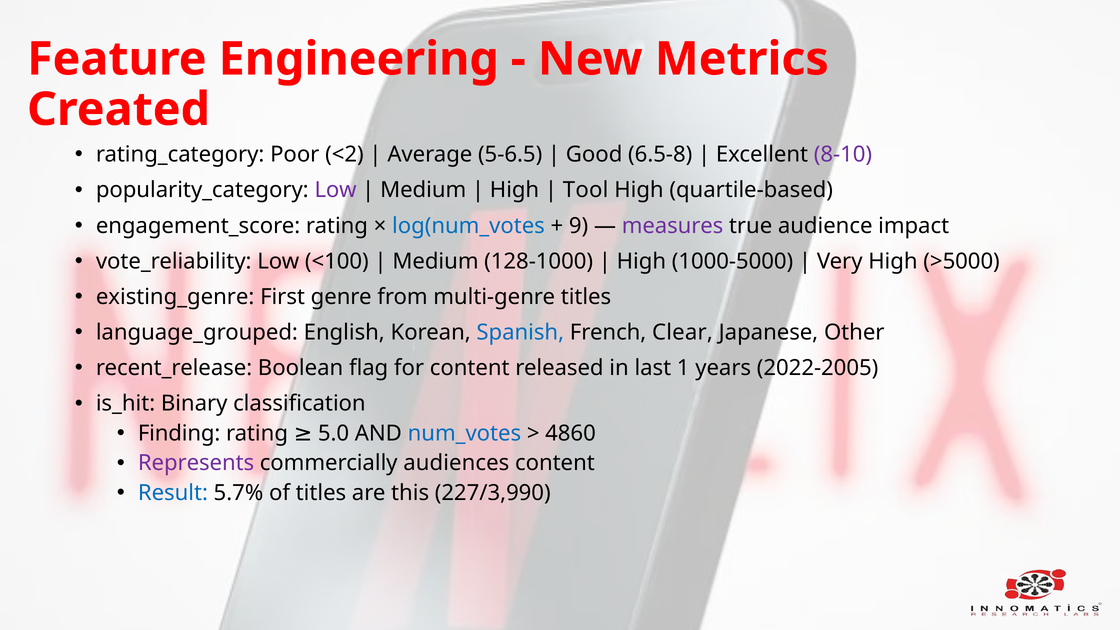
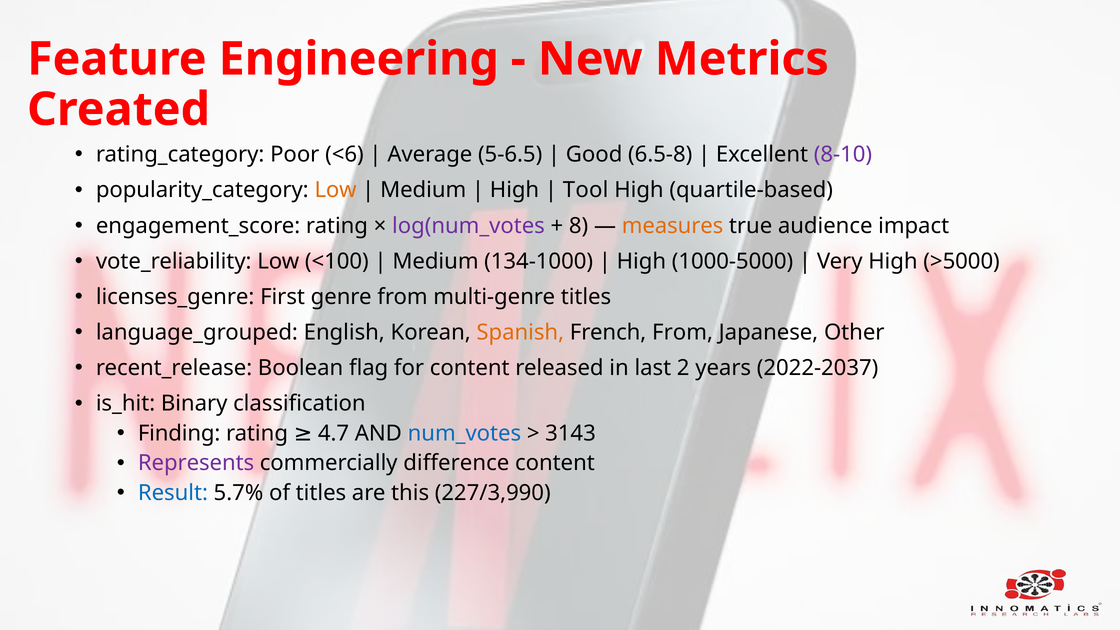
<2: <2 -> <6 (344, 155)
Low colour: purple -> orange (336, 190)
log(num_votes colour: blue -> purple (468, 226)
9: 9 -> 8 (579, 226)
measures colour: purple -> orange (673, 226)
128-1000: 128-1000 -> 134-1000 (539, 261)
existing_genre: existing_genre -> licenses_genre (175, 297)
Spanish colour: blue -> orange (520, 332)
French Clear: Clear -> From (683, 332)
1: 1 -> 2 (683, 368)
2022-2005: 2022-2005 -> 2022-2037 (818, 368)
5.0: 5.0 -> 4.7 (334, 433)
4860: 4860 -> 3143 (571, 433)
audiences: audiences -> difference (456, 463)
